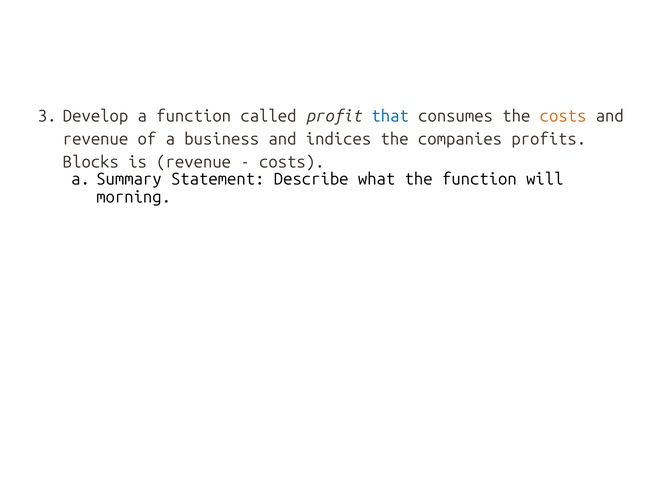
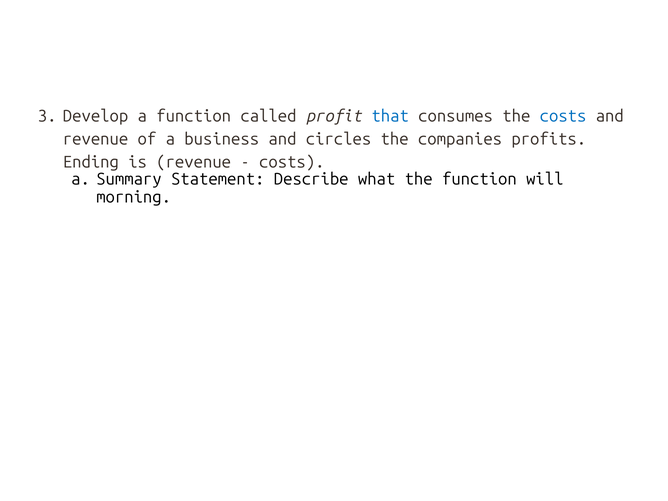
costs colour: orange -> blue (563, 116)
indices: indices -> circles (339, 139)
Blocks: Blocks -> Ending (91, 162)
